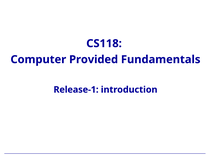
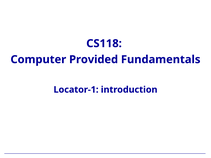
Release-1: Release-1 -> Locator-1 (76, 90)
